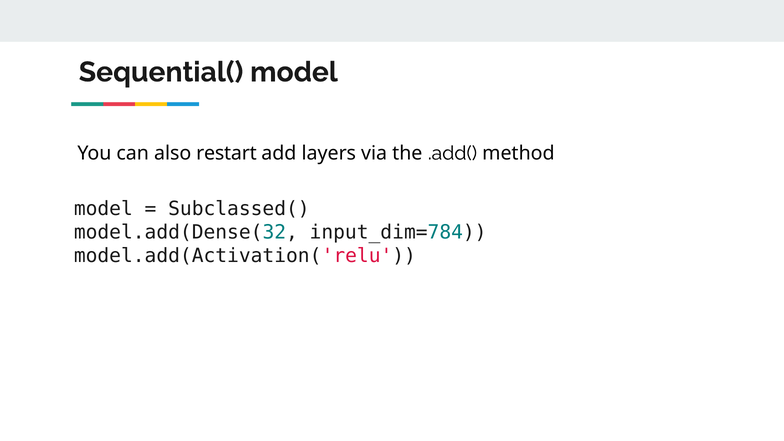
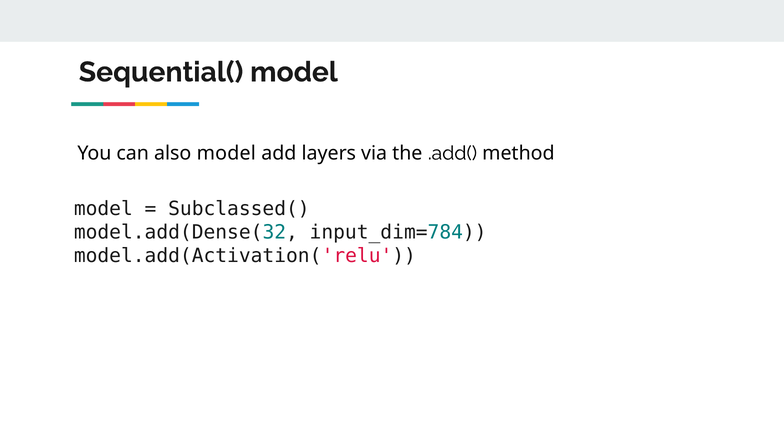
also restart: restart -> model (226, 153)
